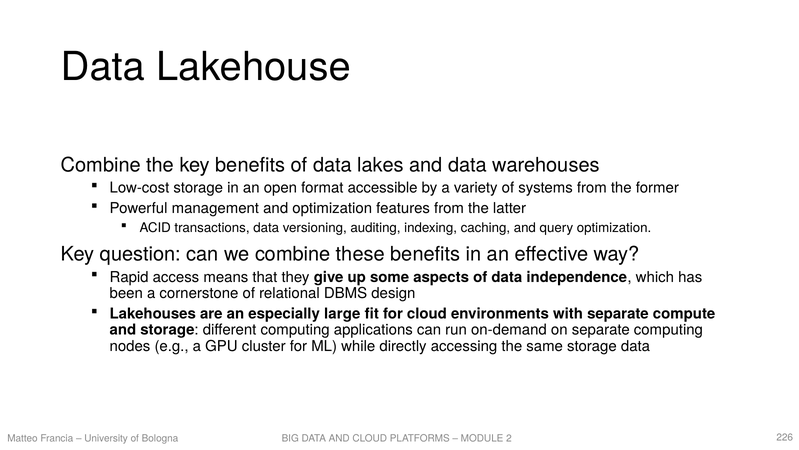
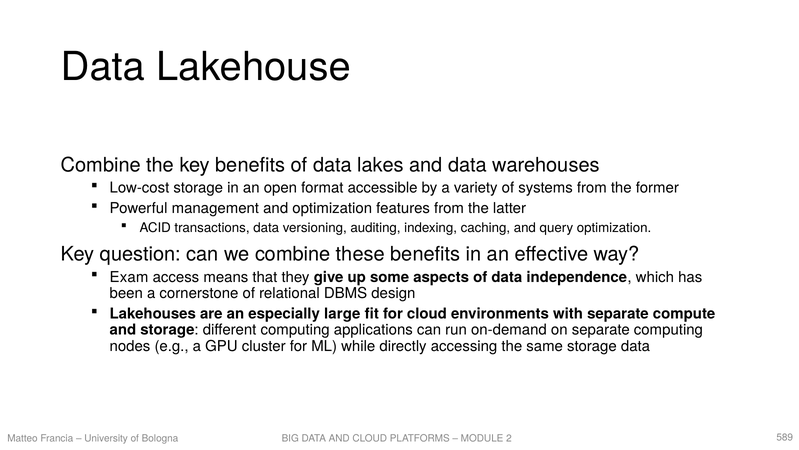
Rapid: Rapid -> Exam (129, 277)
226: 226 -> 589 (785, 437)
